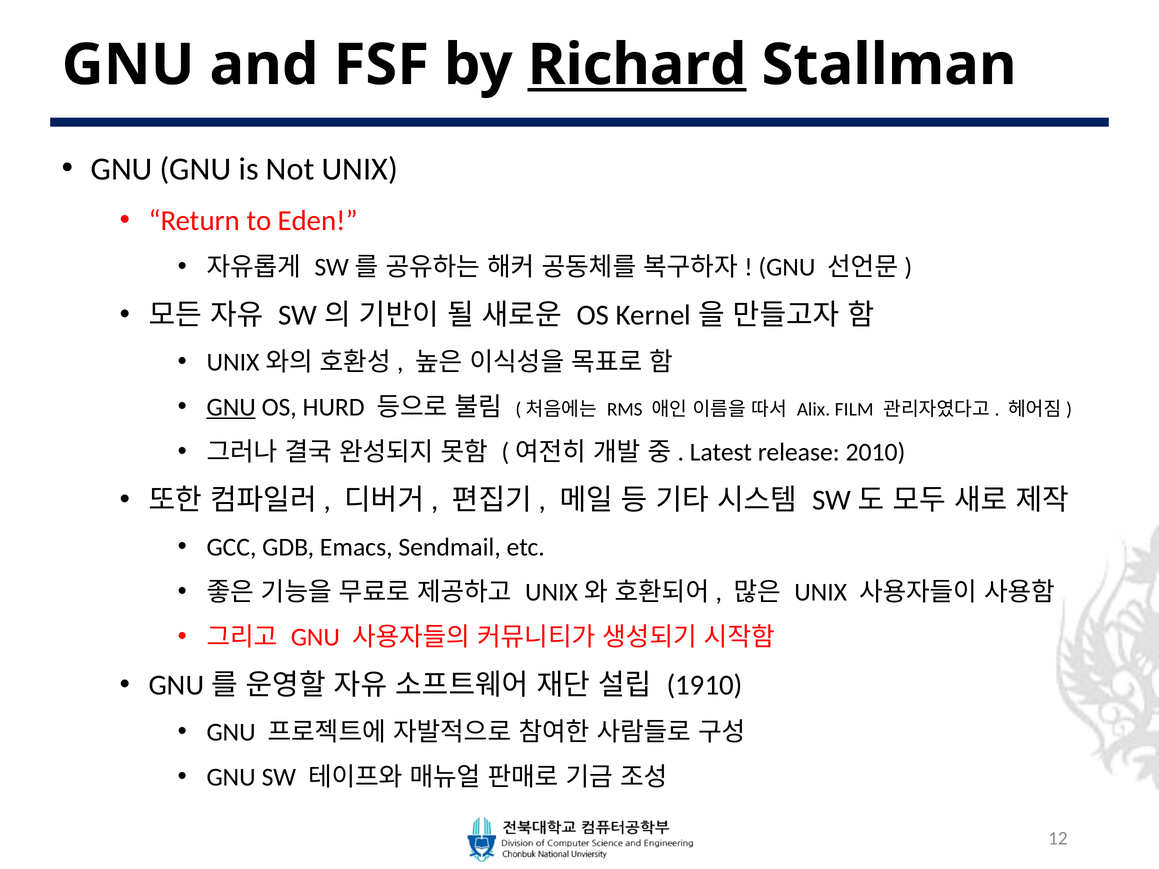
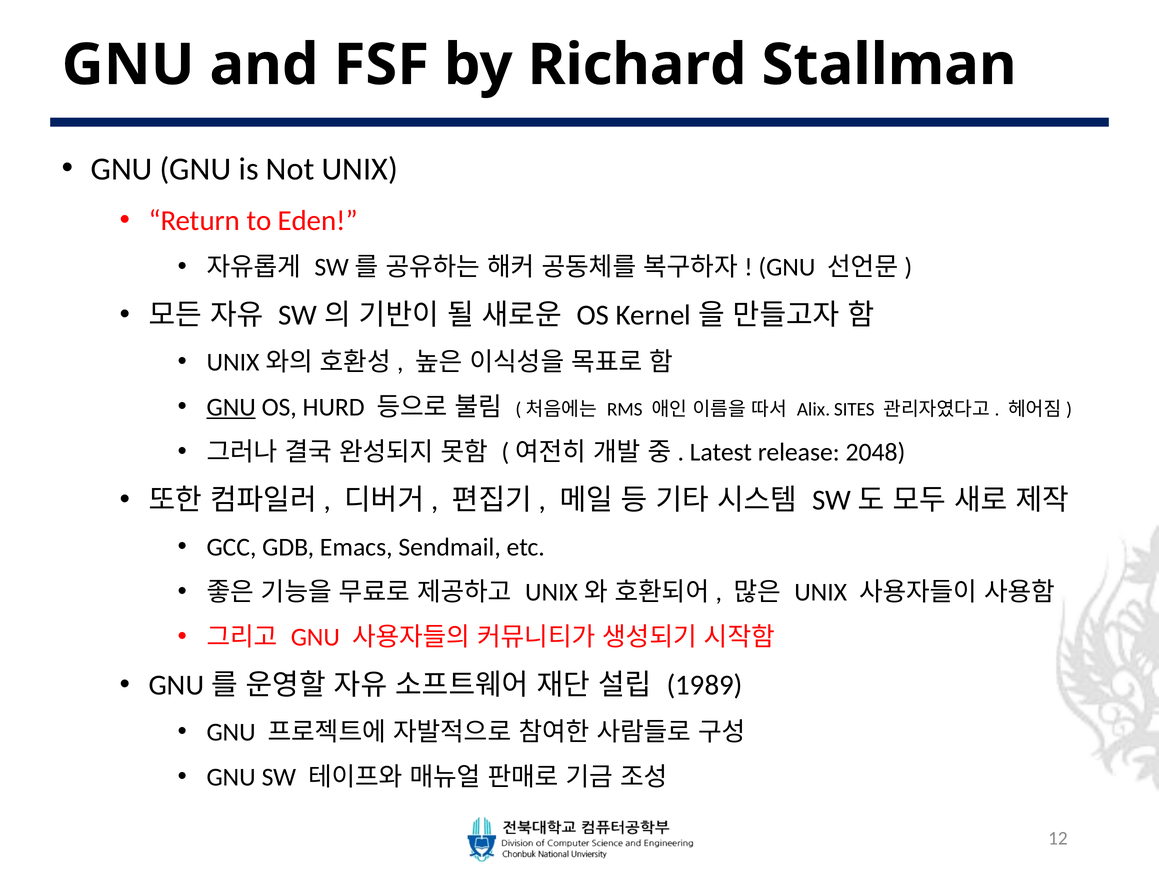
Richard underline: present -> none (637, 65)
FILM: FILM -> SITES (854, 410)
2010: 2010 -> 2048 (875, 452)
1910: 1910 -> 1989 (705, 685)
